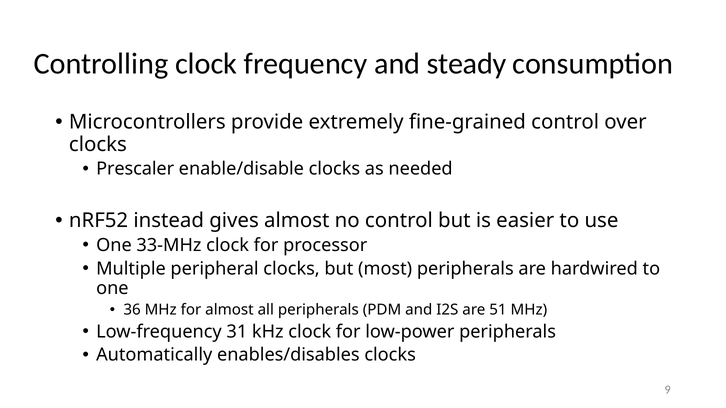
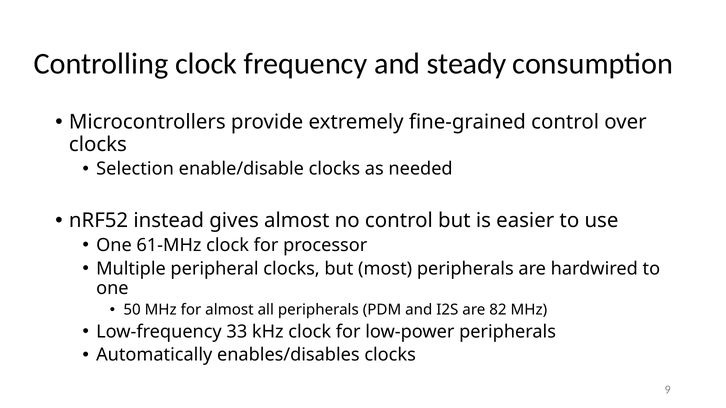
Prescaler: Prescaler -> Selection (135, 169)
33-MHz: 33-MHz -> 61-MHz (169, 245)
36: 36 -> 50 (132, 310)
51: 51 -> 82 (498, 310)
31: 31 -> 33 (237, 332)
